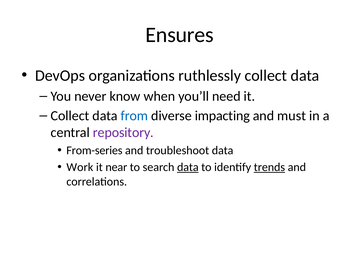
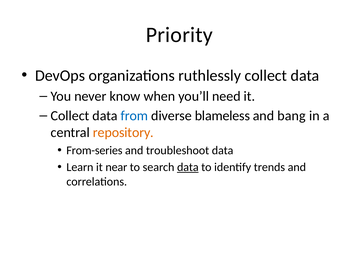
Ensures: Ensures -> Priority (179, 35)
impacting: impacting -> blameless (222, 115)
must: must -> bang (292, 115)
repository colour: purple -> orange (123, 132)
Work: Work -> Learn (80, 167)
trends underline: present -> none (269, 167)
